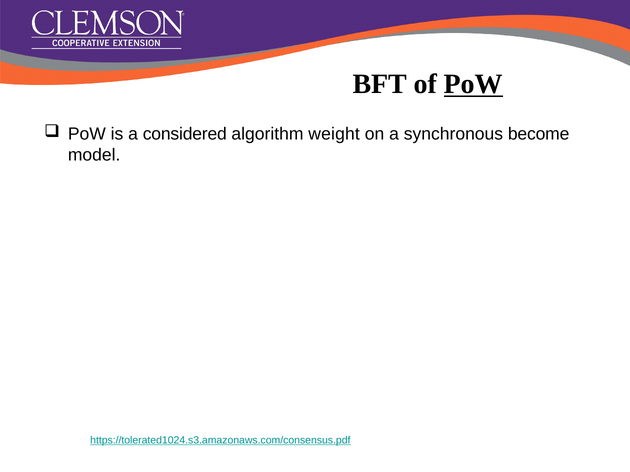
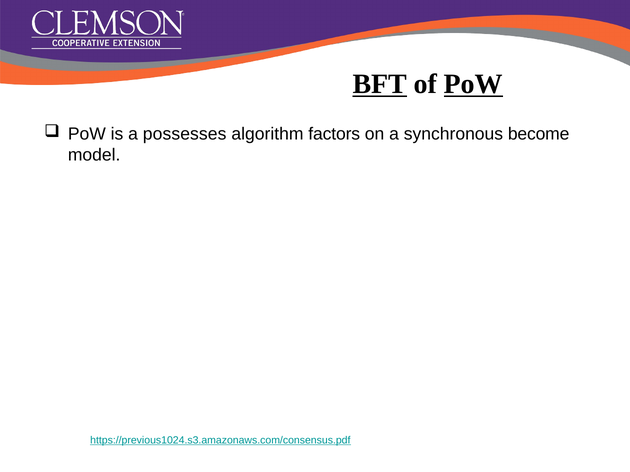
BFT underline: none -> present (380, 84)
considered: considered -> possesses (185, 134)
weight: weight -> factors (334, 134)
https://tolerated1024.s3.amazonaws.com/consensus.pdf: https://tolerated1024.s3.amazonaws.com/consensus.pdf -> https://previous1024.s3.amazonaws.com/consensus.pdf (220, 441)
